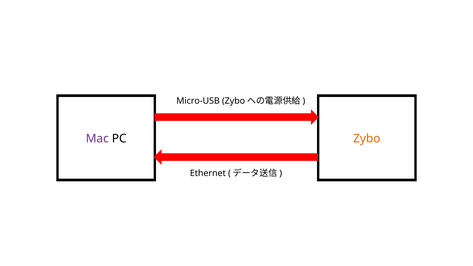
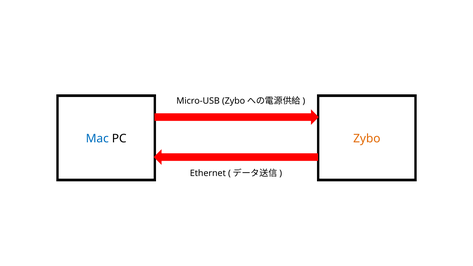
Mac colour: purple -> blue (97, 139)
